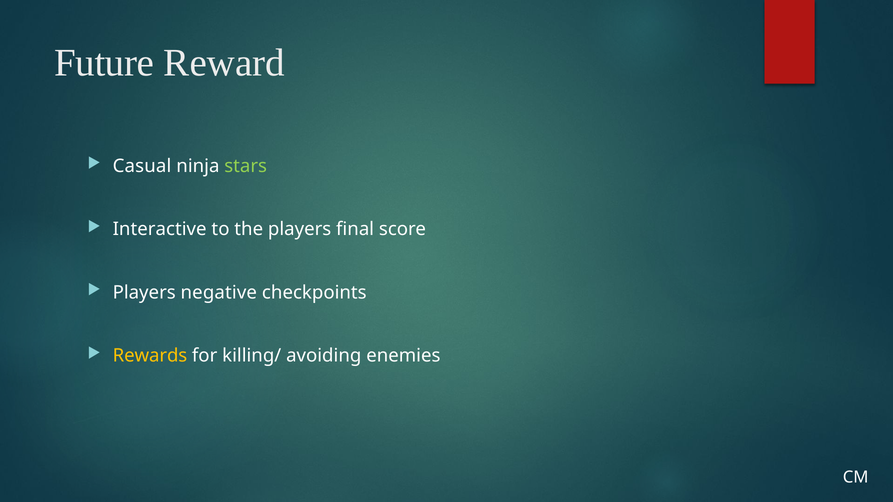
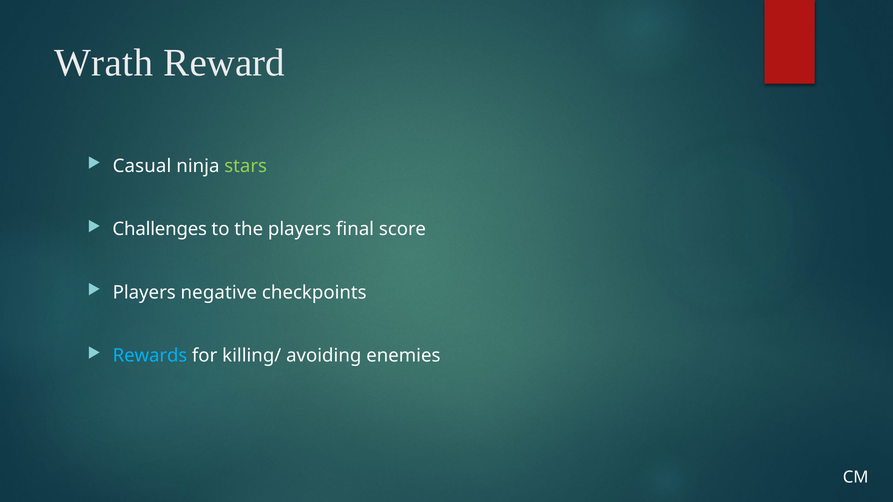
Future: Future -> Wrath (104, 63)
Interactive: Interactive -> Challenges (160, 229)
Rewards colour: yellow -> light blue (150, 356)
